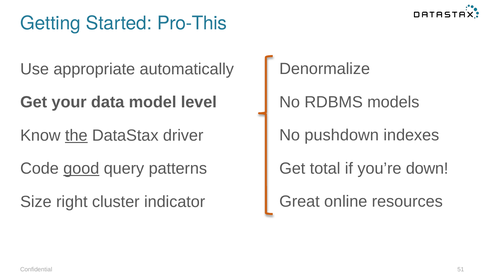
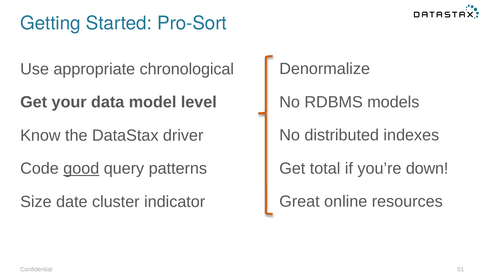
Pro-This: Pro-This -> Pro-Sort (192, 23)
automatically: automatically -> chronological (187, 69)
pushdown: pushdown -> distributed (342, 135)
the underline: present -> none (76, 135)
right: right -> date (72, 202)
